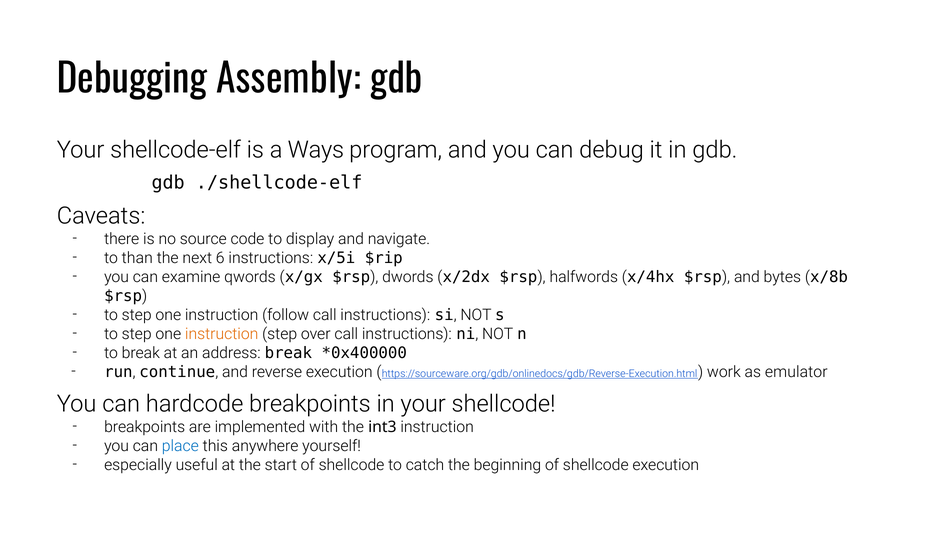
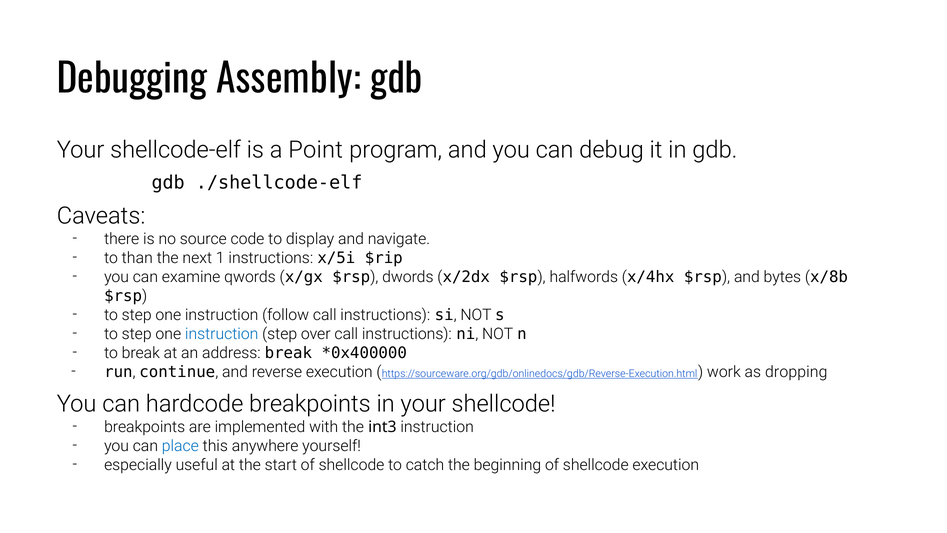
Ways: Ways -> Point (316, 150)
6: 6 -> 1 (220, 258)
instruction colour: orange -> blue (222, 334)
emulator: emulator -> dropping (796, 372)
